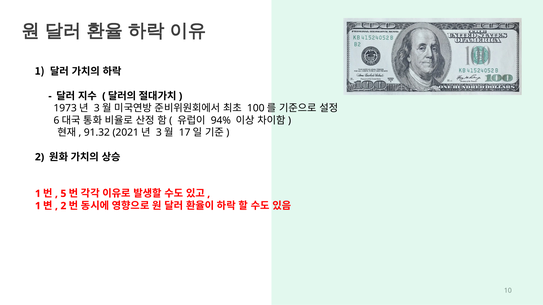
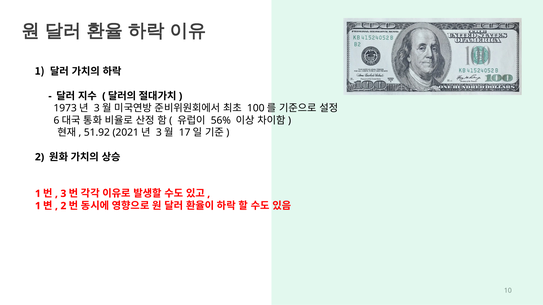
94%: 94% -> 56% (221, 121)
91.32: 91.32 -> 51.92 (97, 133)
5: 5 -> 3 (63, 194)
